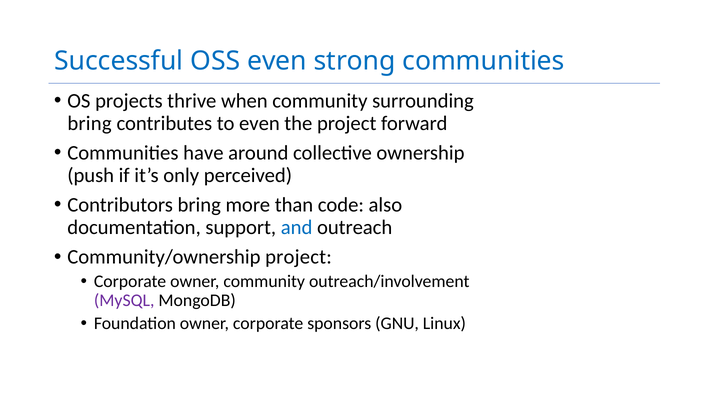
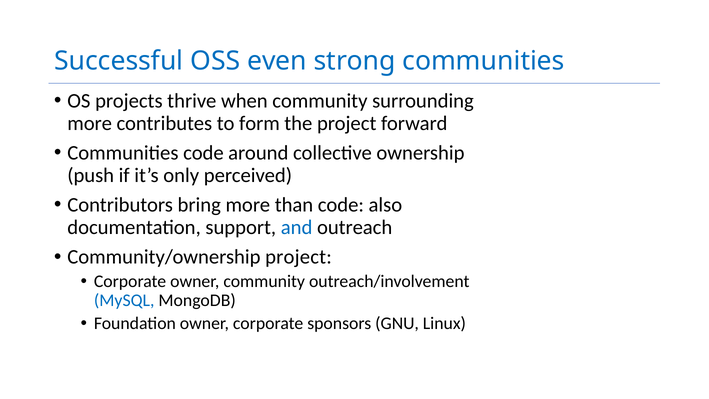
bring: bring -> more (90, 123)
to even: even -> form (259, 123)
Communities have: have -> code (203, 153)
MySQL colour: purple -> blue (124, 300)
